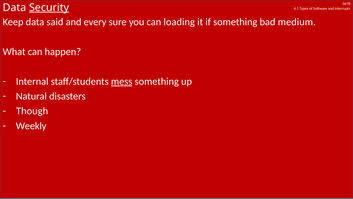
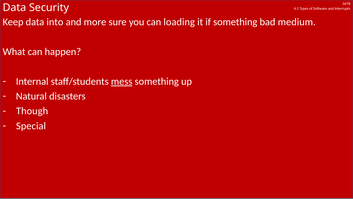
Security underline: present -> none (49, 8)
said: said -> into (55, 22)
every: every -> more (95, 22)
Weekly: Weekly -> Special (31, 126)
